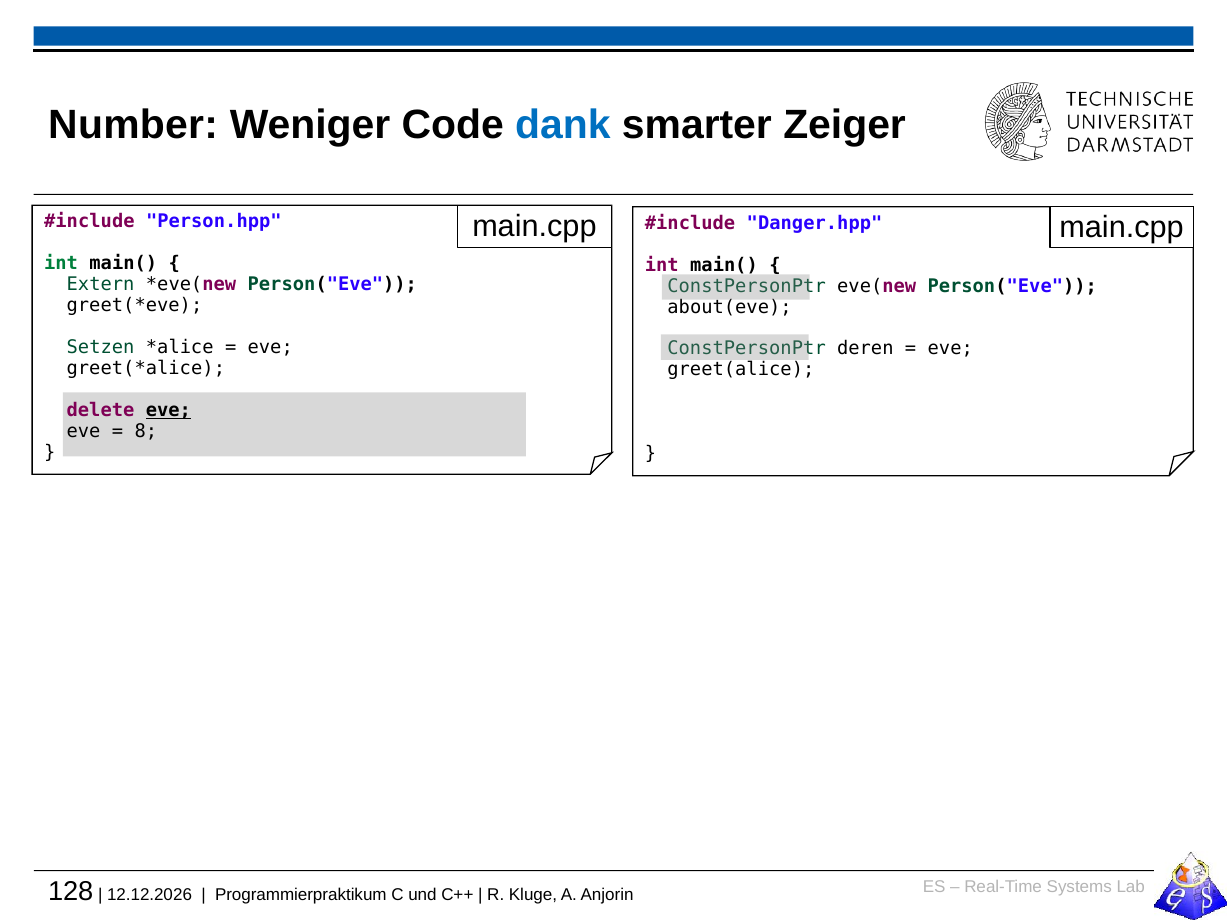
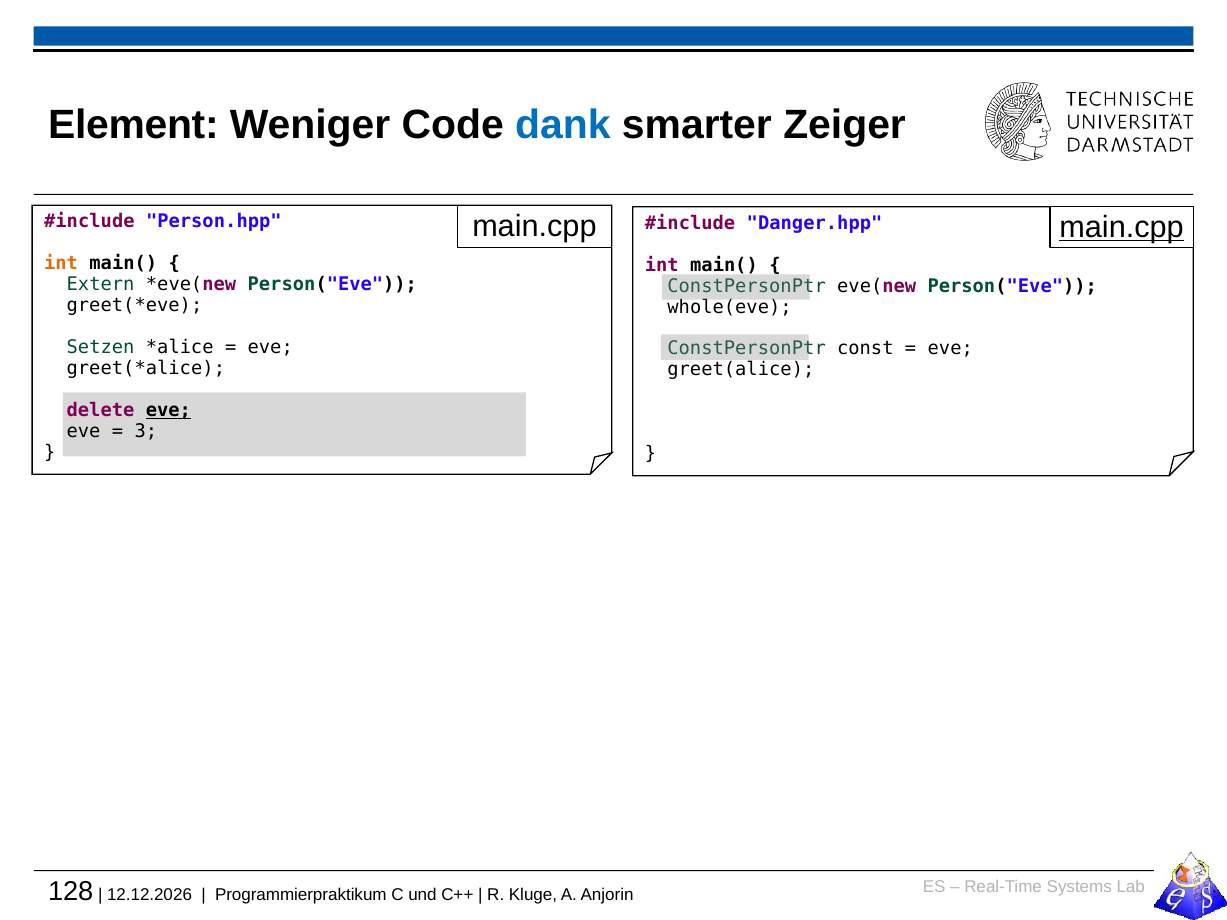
Number: Number -> Element (133, 125)
main.cpp underline: none -> present (1122, 227)
int colour: green -> orange (61, 264)
about(eve: about(eve -> whole(eve (730, 307)
deren: deren -> const (865, 349)
8: 8 -> 3 (146, 431)
